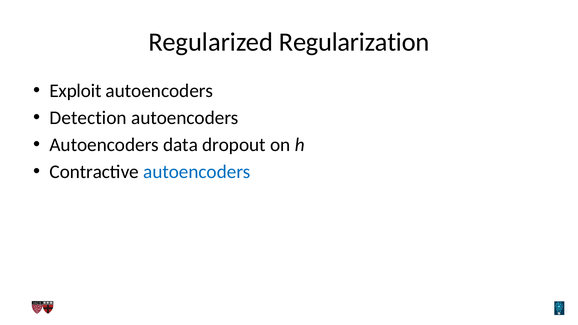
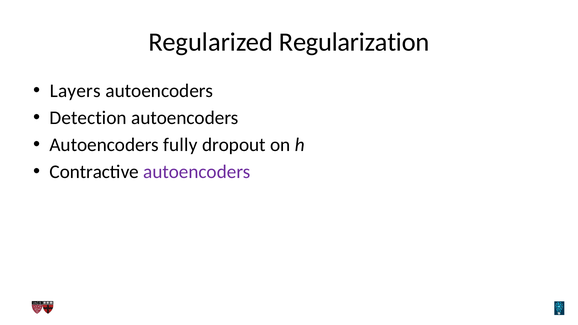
Exploit: Exploit -> Layers (75, 91)
data: data -> fully (180, 145)
autoencoders colour: blue -> purple (197, 172)
